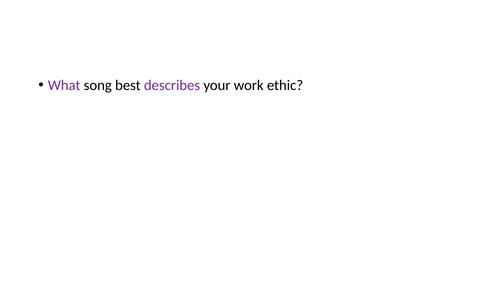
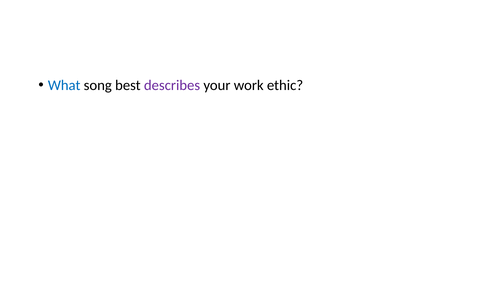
What colour: purple -> blue (64, 85)
